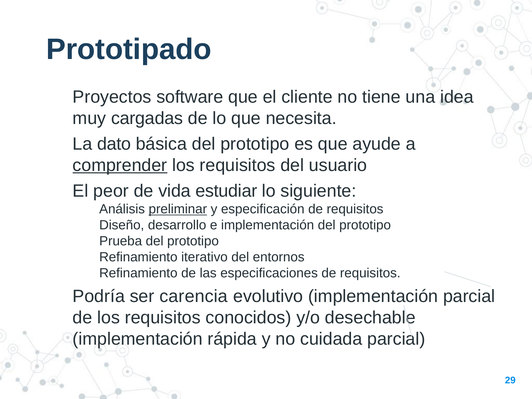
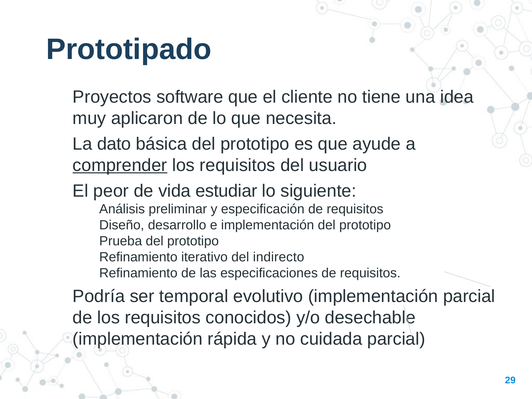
cargadas: cargadas -> aplicaron (147, 118)
preliminar underline: present -> none (178, 209)
entornos: entornos -> indirecto (279, 257)
carencia: carencia -> temporal (194, 296)
